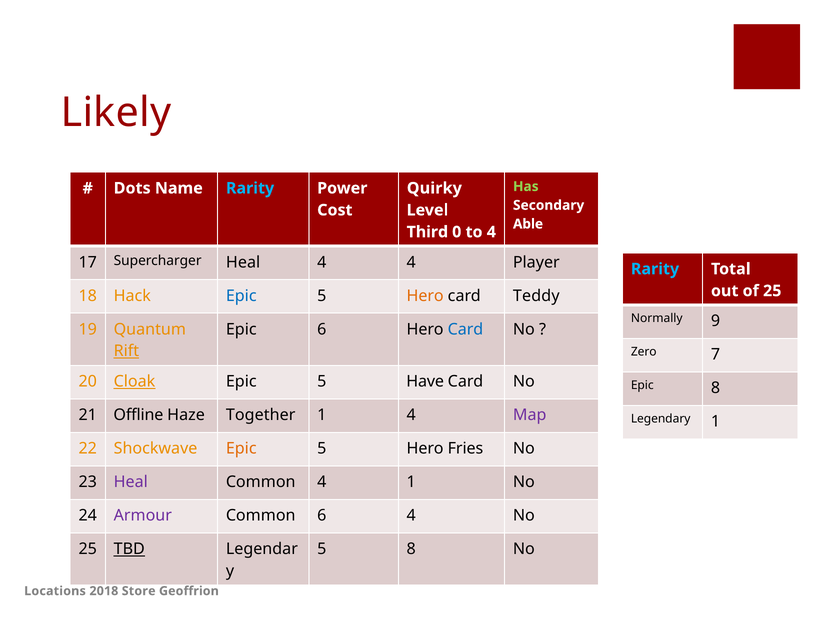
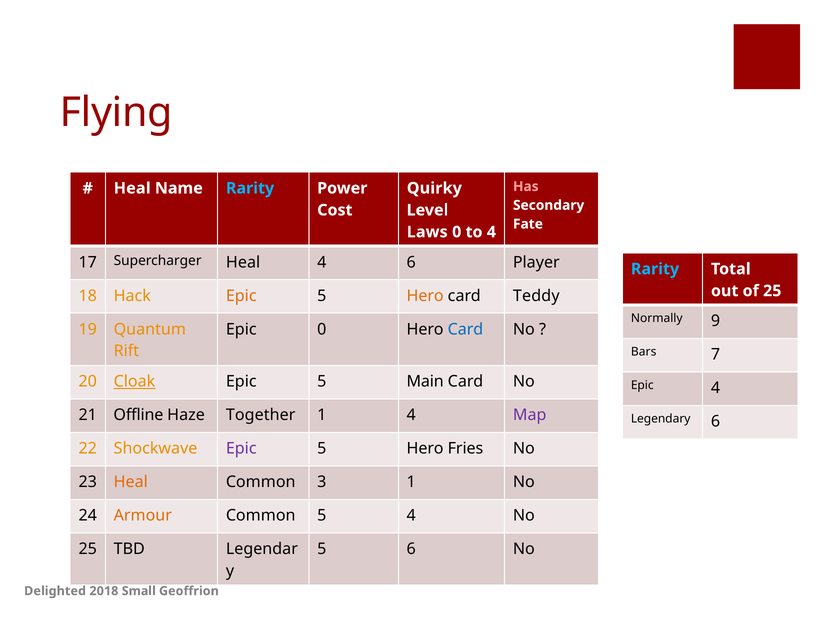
Likely: Likely -> Flying (116, 112)
Has colour: light green -> pink (526, 186)
Dots: Dots -> Heal (132, 188)
Able: Able -> Fate (528, 224)
Third: Third -> Laws (427, 232)
4 4: 4 -> 6 (411, 262)
Epic colour: blue -> orange (241, 296)
Epic 6: 6 -> 0 (322, 329)
Rift underline: present -> none (126, 351)
Zero: Zero -> Bars (644, 351)
Have: Have -> Main (425, 381)
Epic 8: 8 -> 4 (716, 388)
Legendary 1: 1 -> 6 (716, 421)
Epic colour: orange -> purple (241, 448)
Heal colour: purple -> orange (131, 482)
Common 4: 4 -> 3 (322, 482)
Armour colour: purple -> orange (143, 515)
Common 6: 6 -> 5 (322, 515)
TBD underline: present -> none (129, 549)
5 8: 8 -> 6 (411, 549)
Locations: Locations -> Delighted (55, 591)
Store: Store -> Small (139, 591)
